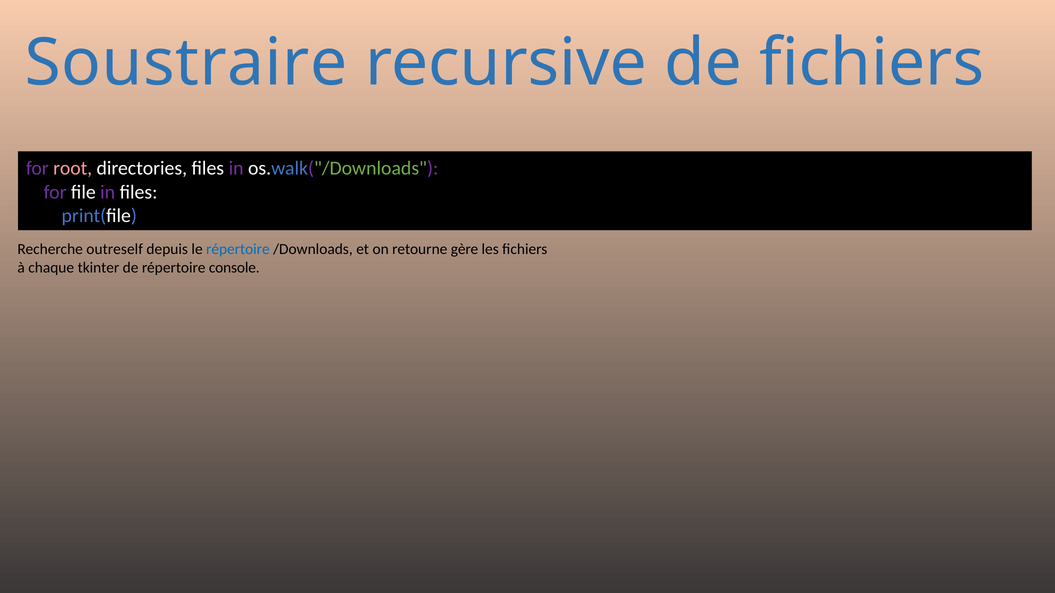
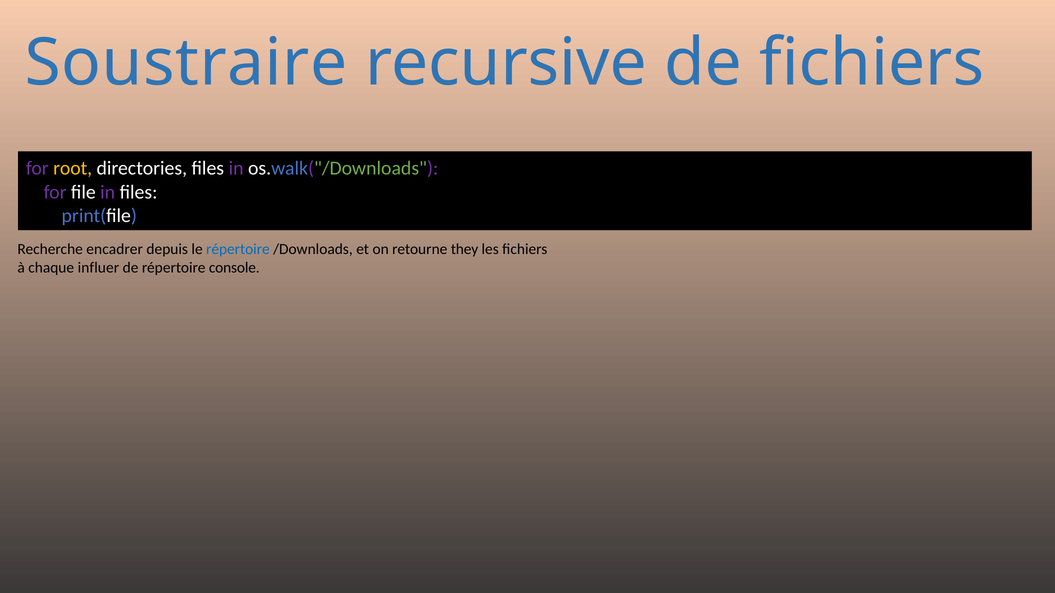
root colour: pink -> yellow (73, 169)
outreself: outreself -> encadrer (115, 249)
gère: gère -> they (465, 249)
tkinter: tkinter -> influer (98, 268)
